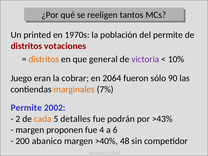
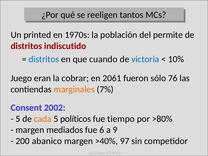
votaciones: votaciones -> indiscutido (65, 46)
distritos colour: orange -> blue (44, 59)
general: general -> cuando (103, 59)
victoria colour: purple -> blue (145, 59)
2064: 2064 -> 2061 (112, 78)
90: 90 -> 76 (173, 78)
Permite: Permite -> Consent (26, 108)
2: 2 -> 5 (18, 119)
detalles: detalles -> políticos (76, 119)
podrán: podrán -> tiempo (121, 119)
>43%: >43% -> >80% (162, 119)
proponen: proponen -> mediados (65, 130)
4: 4 -> 6 (102, 130)
6: 6 -> 9 (115, 130)
48: 48 -> 97 (125, 141)
